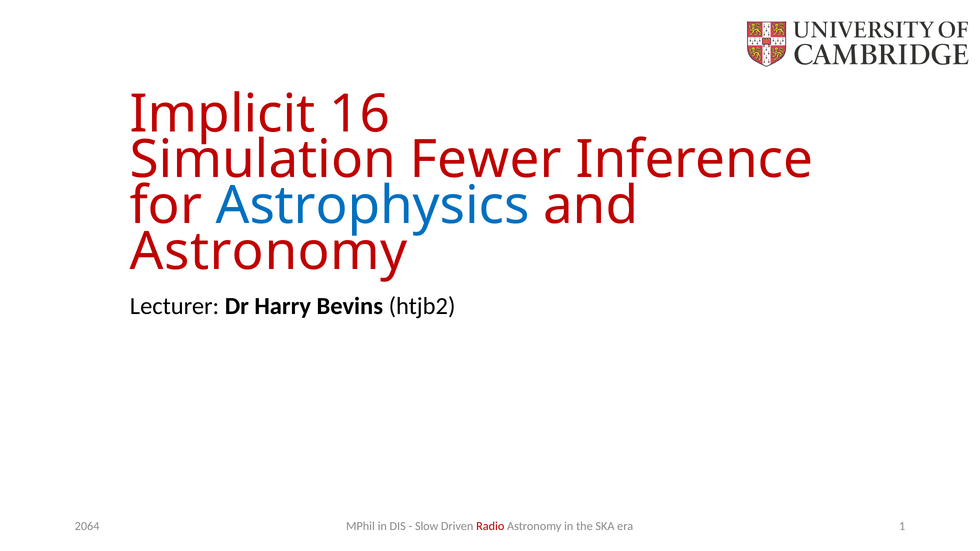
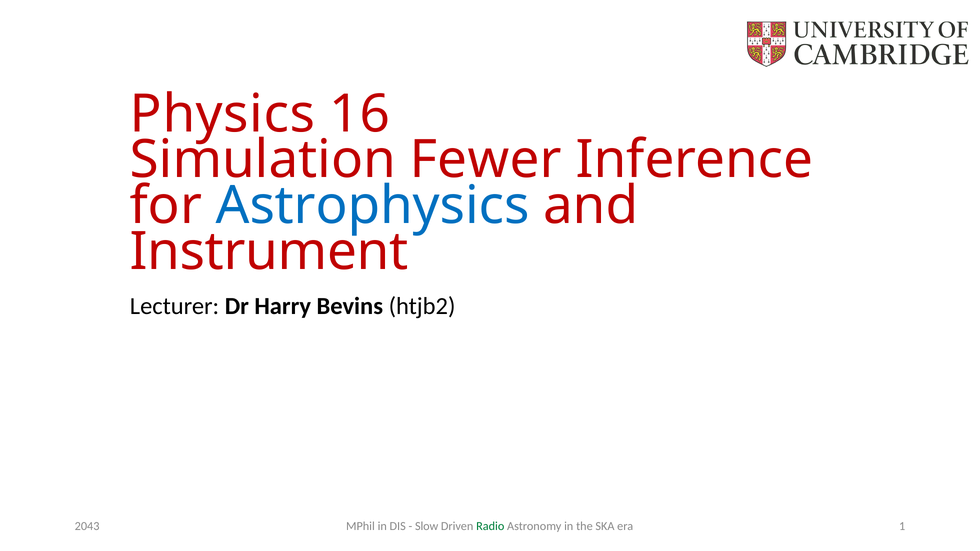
Implicit: Implicit -> Physics (222, 114)
Astronomy: Astronomy -> Instrument (269, 252)
Radio colour: red -> green (490, 526)
2064: 2064 -> 2043 (87, 526)
